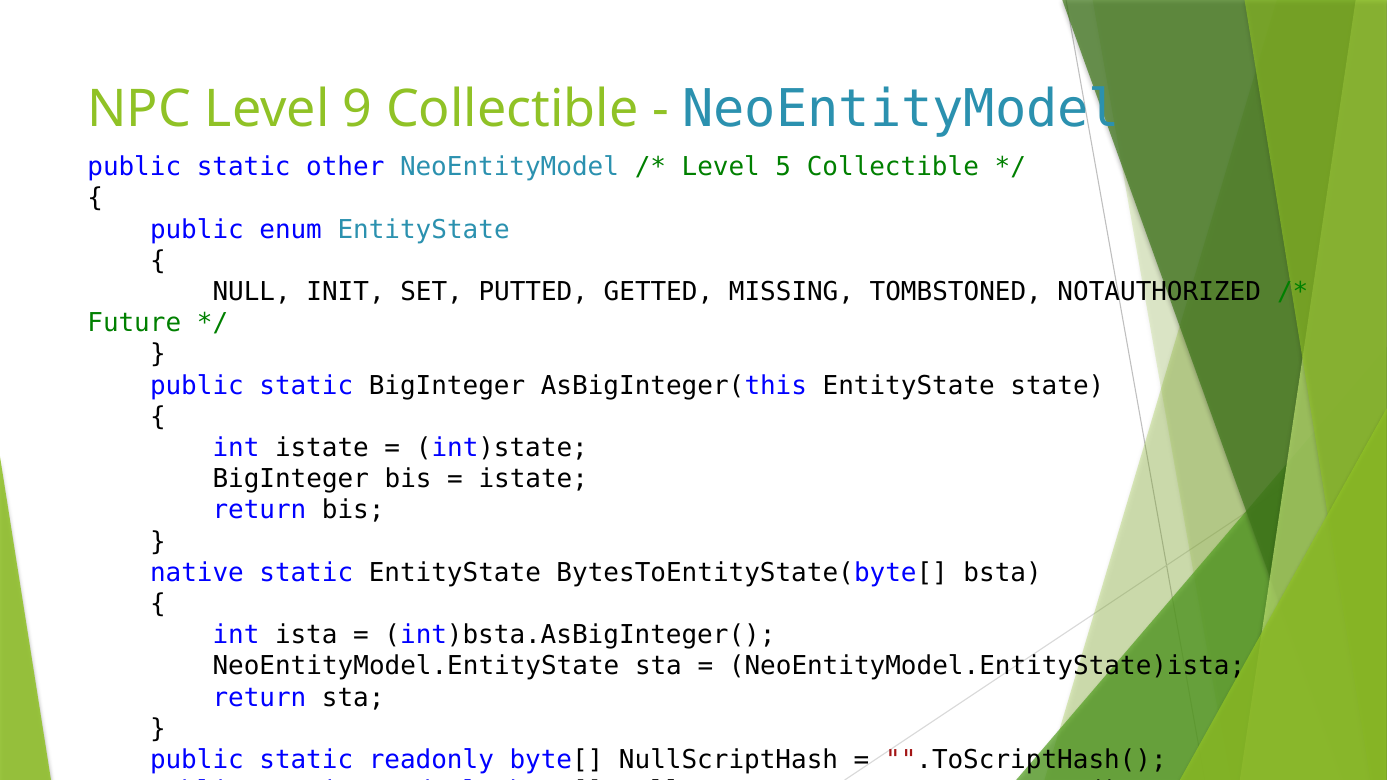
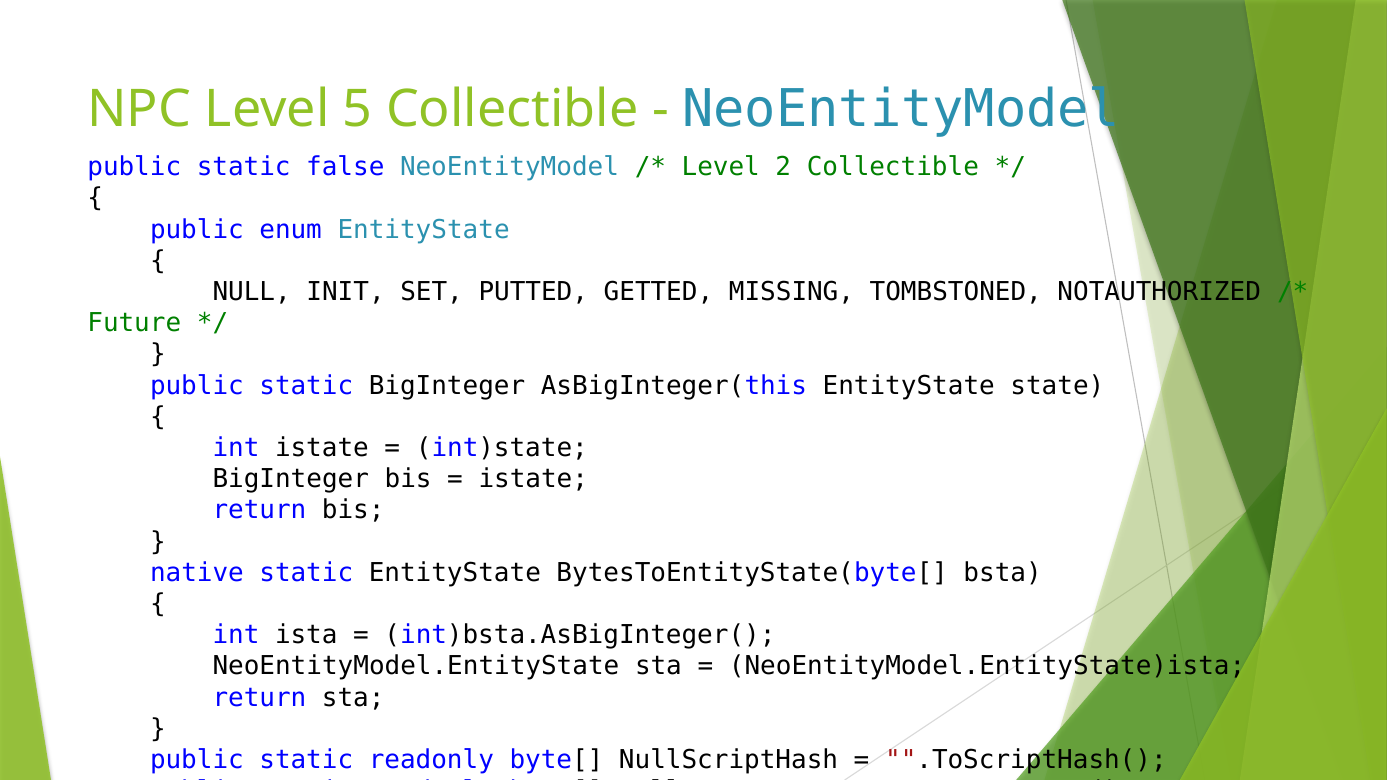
9: 9 -> 5 (358, 109)
other: other -> false (345, 167)
5: 5 -> 2 (783, 167)
